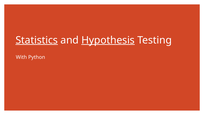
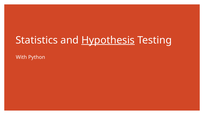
Statistics underline: present -> none (37, 40)
